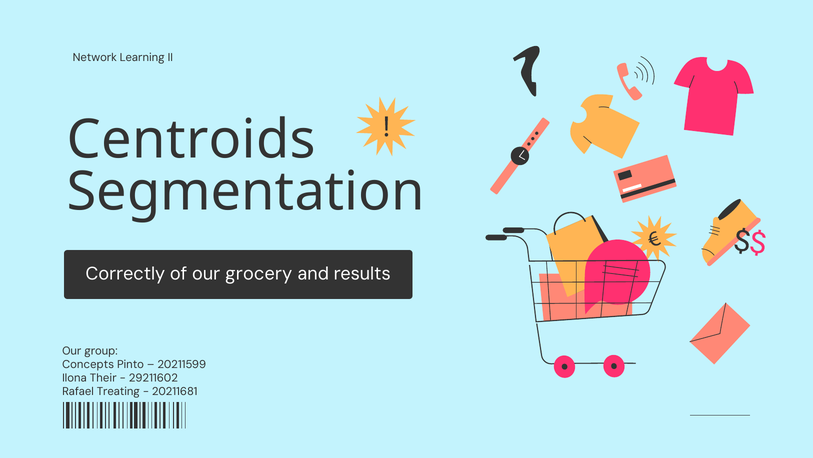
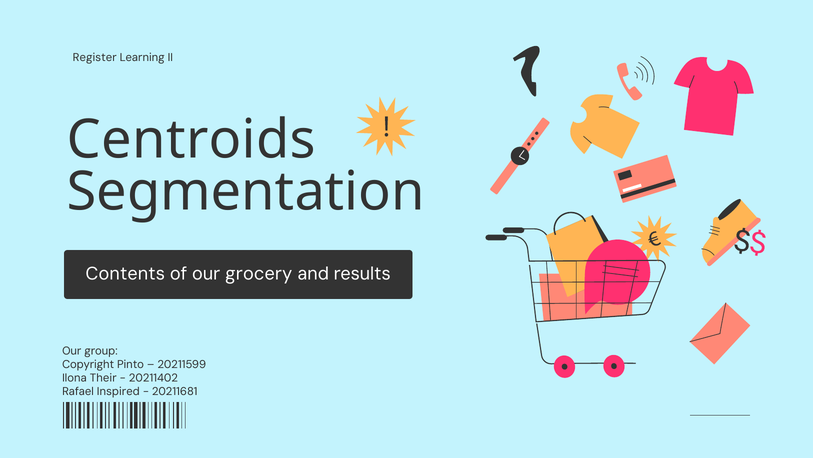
Network: Network -> Register (95, 58)
Correctly: Correctly -> Contents (125, 273)
Concepts: Concepts -> Copyright (88, 364)
29211602: 29211602 -> 20211402 (153, 378)
Treating: Treating -> Inspired (118, 391)
